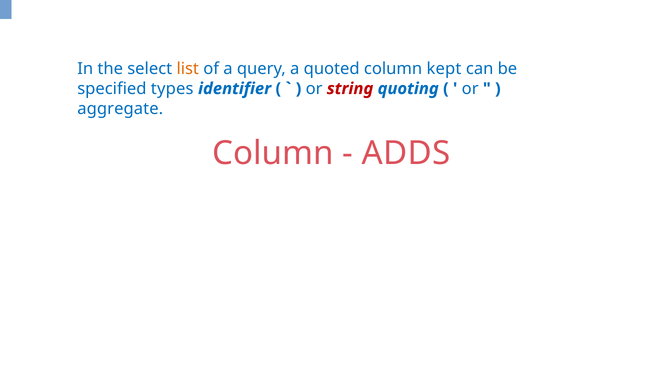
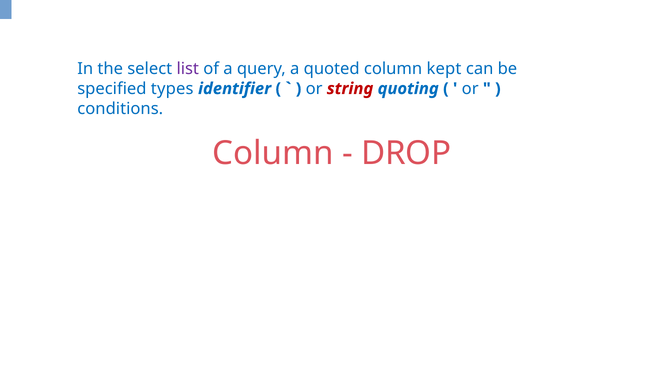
list colour: orange -> purple (188, 69)
aggregate: aggregate -> conditions (120, 109)
ADDS: ADDS -> DROP (406, 153)
